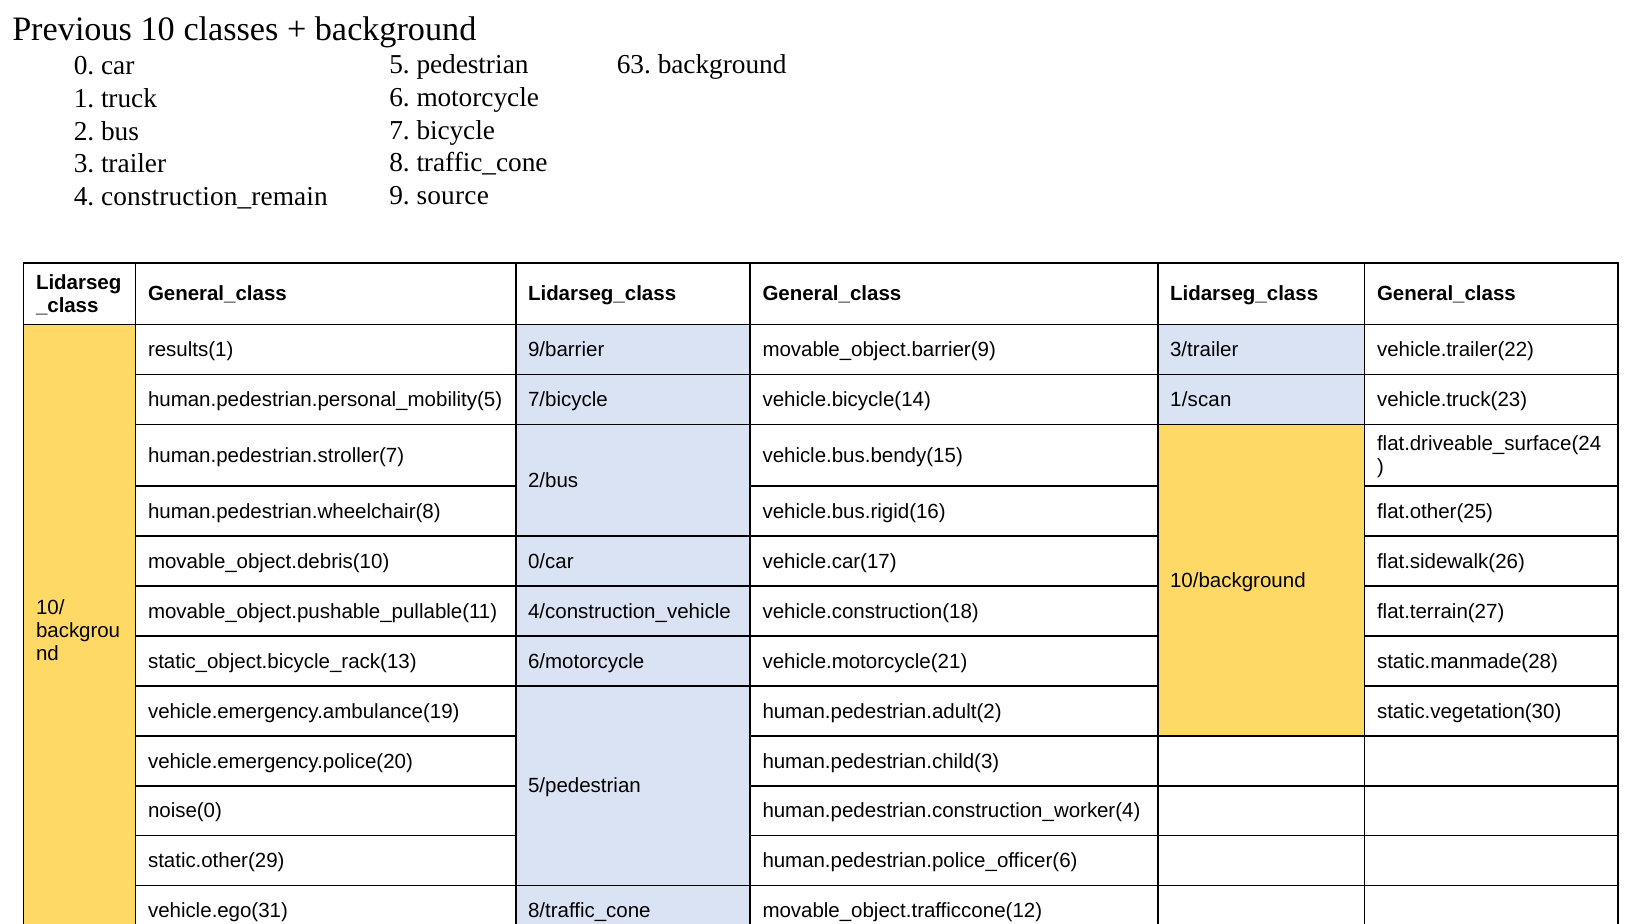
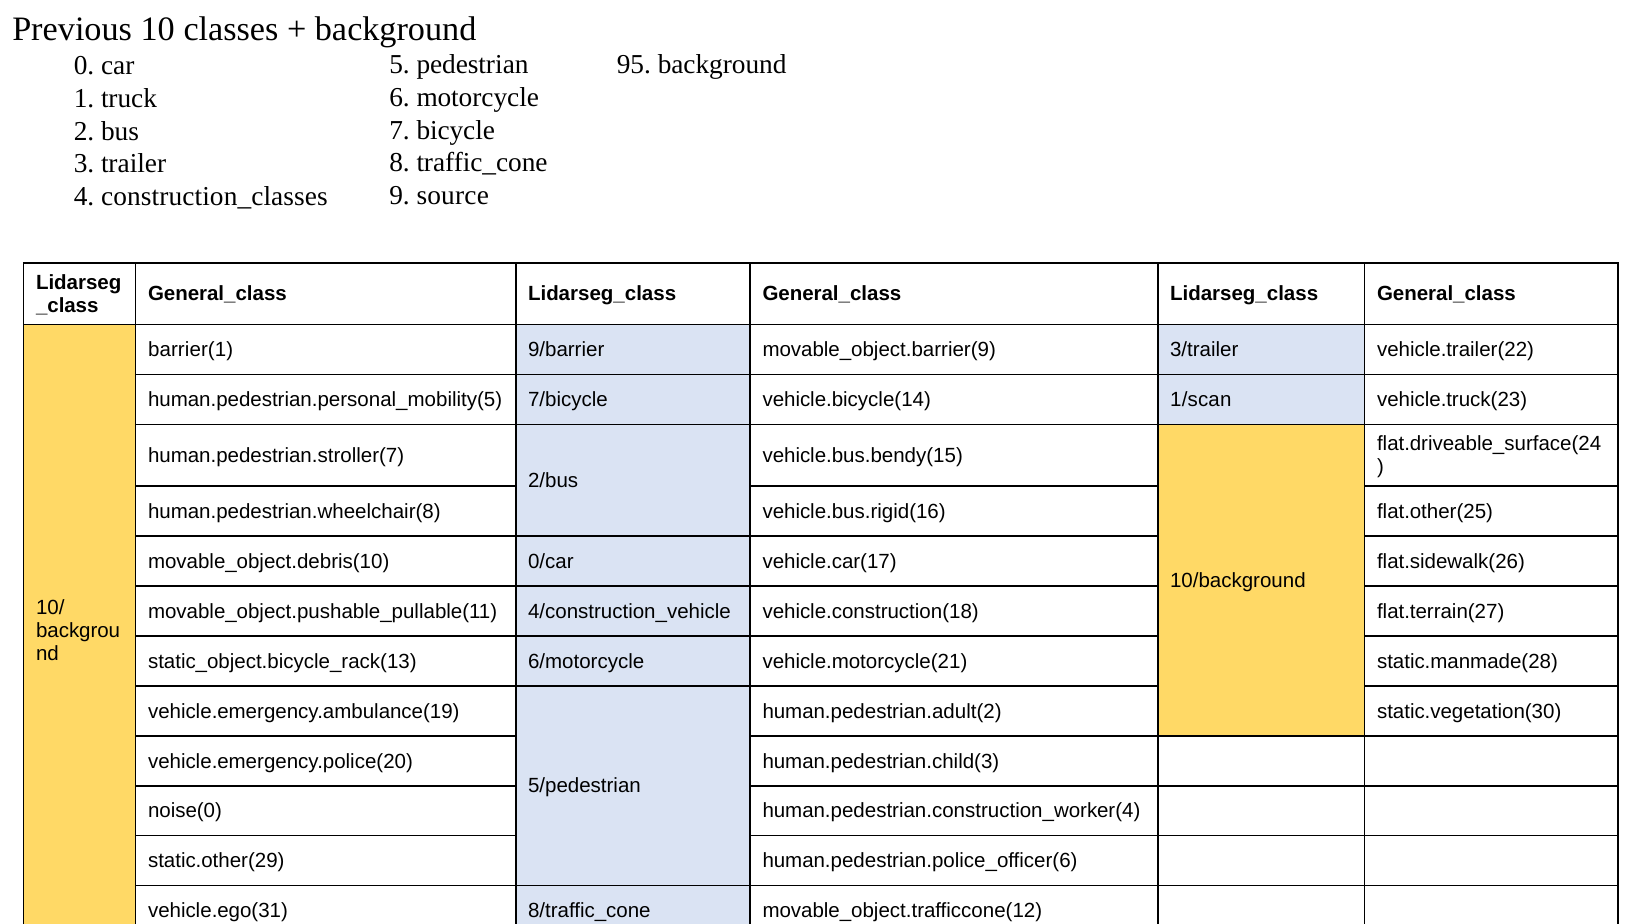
63: 63 -> 95 (634, 64)
construction_remain: construction_remain -> construction_classes (214, 197)
results(1: results(1 -> barrier(1 (191, 350)
